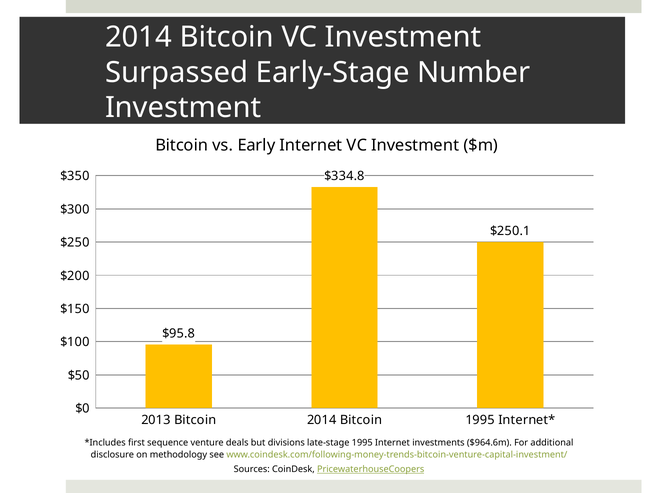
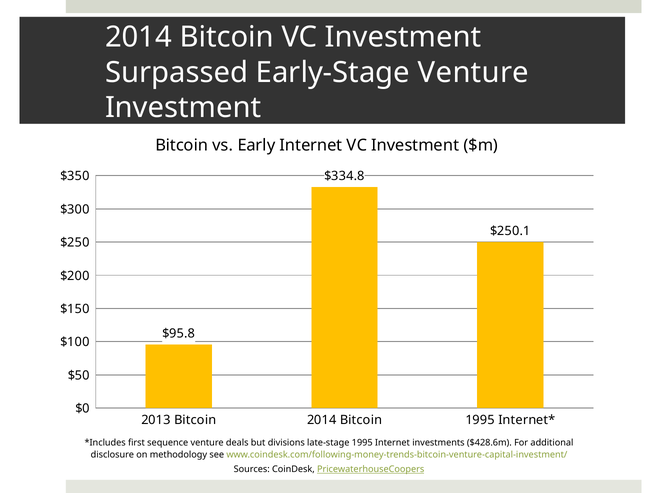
Early-Stage Number: Number -> Venture (473, 72)
$964.6m: $964.6m -> $428.6m (489, 443)
